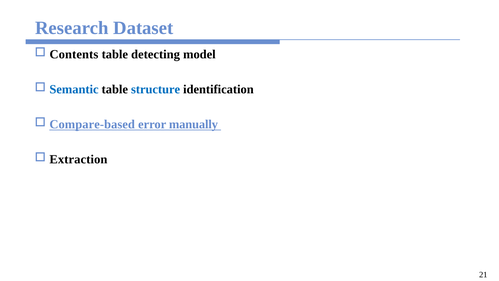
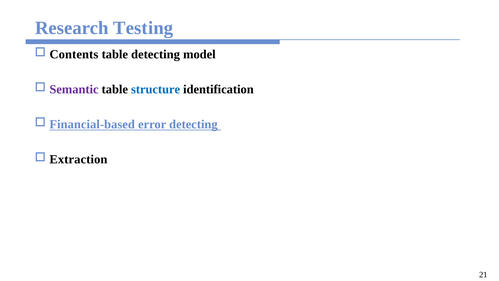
Dataset: Dataset -> Testing (143, 28)
Semantic colour: blue -> purple (74, 89)
Compare-based: Compare-based -> Financial-based (92, 124)
error manually: manually -> detecting (193, 124)
